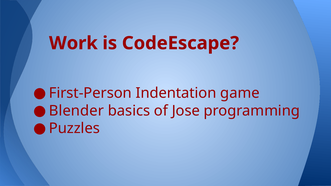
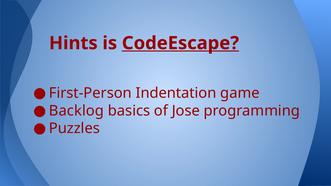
Work: Work -> Hints (73, 43)
CodeEscape underline: none -> present (180, 43)
Blender: Blender -> Backlog (76, 111)
